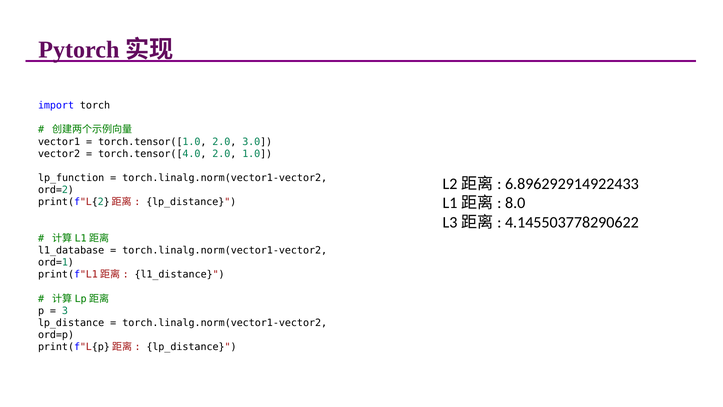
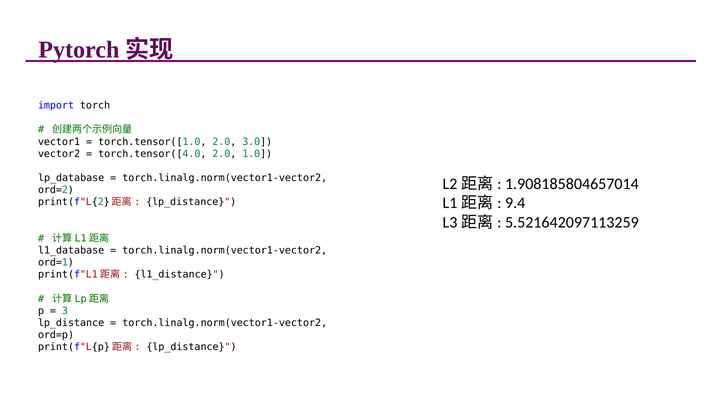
lp_function: lp_function -> lp_database (71, 178)
6.896292914922433: 6.896292914922433 -> 1.908185804657014 (572, 184)
8.0: 8.0 -> 9.4 (515, 203)
4.145503778290622: 4.145503778290622 -> 5.521642097113259 (572, 222)
